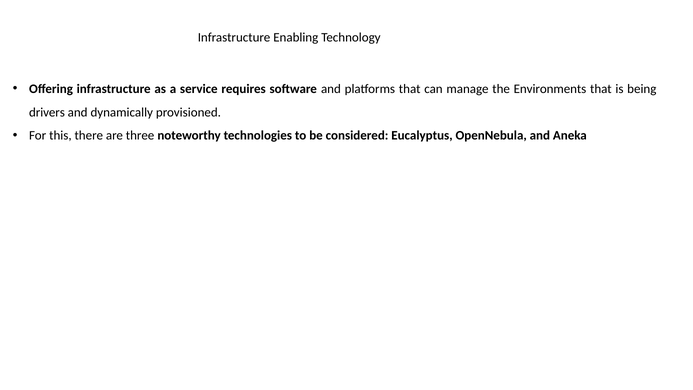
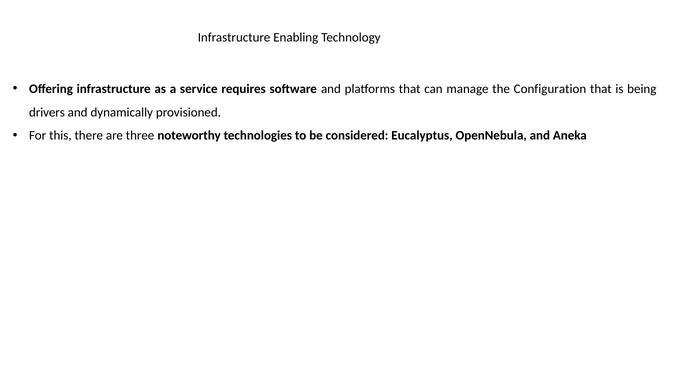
Environments: Environments -> Configuration (550, 89)
